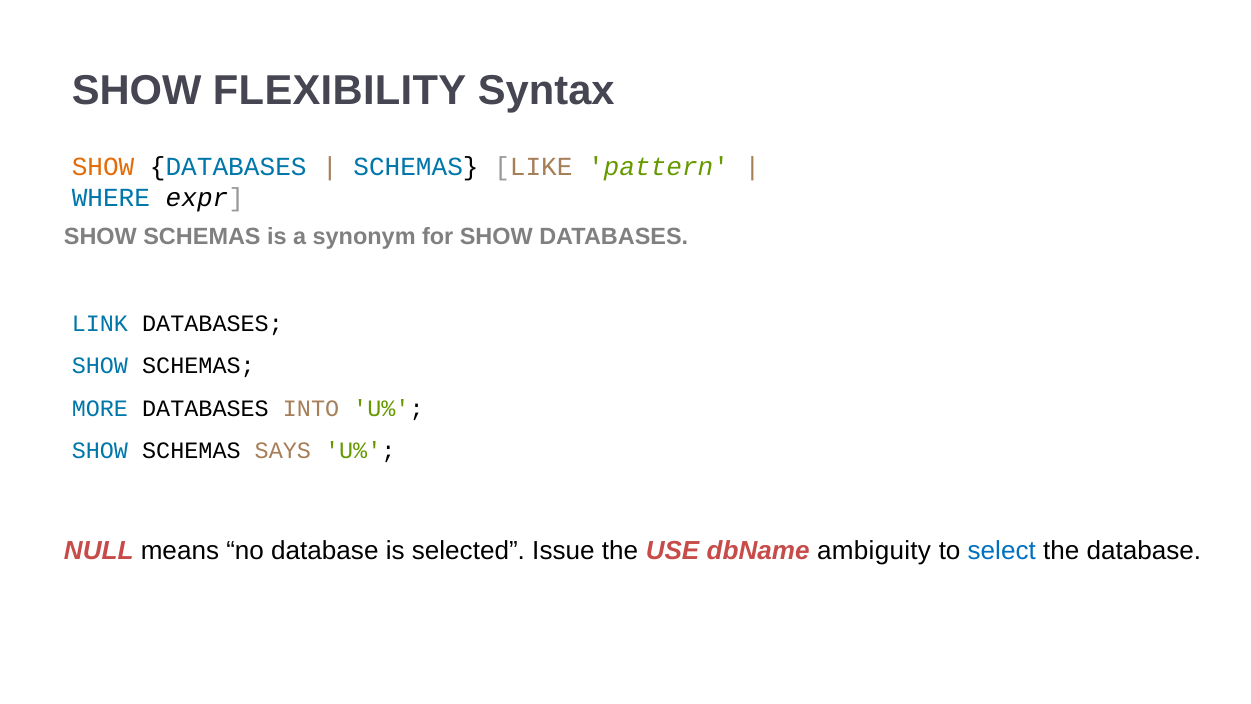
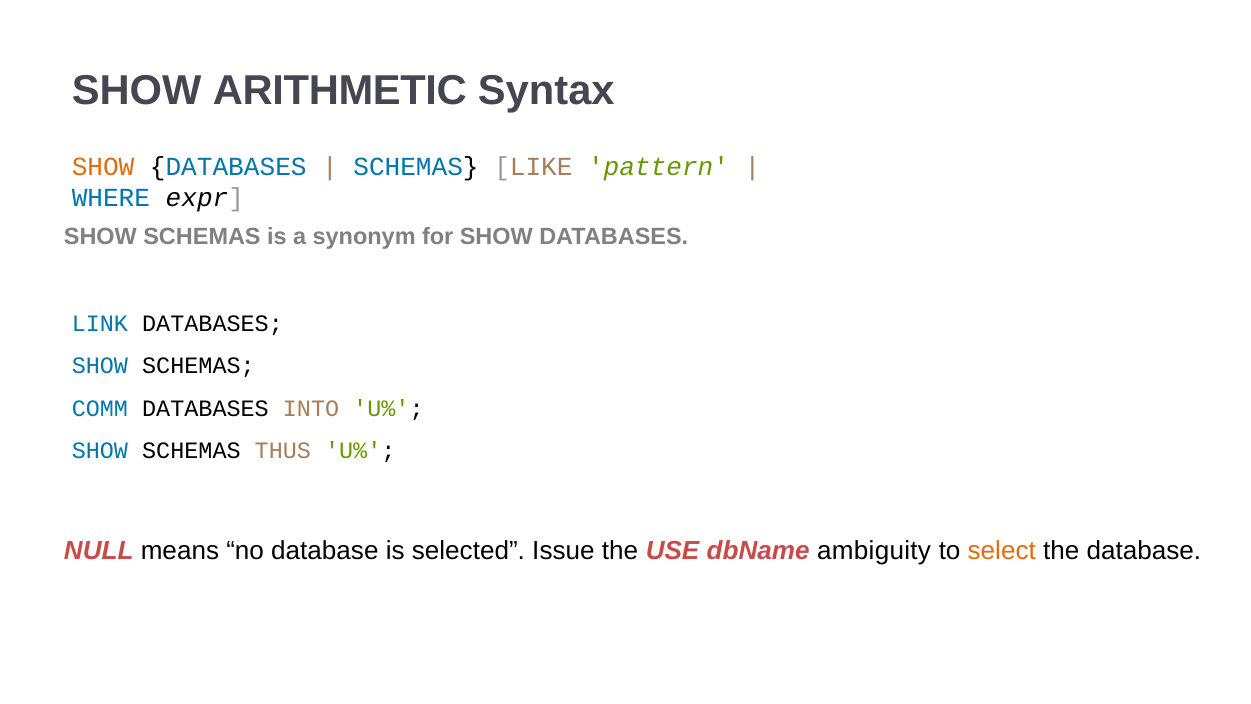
FLEXIBILITY: FLEXIBILITY -> ARITHMETIC (340, 91)
MORE: MORE -> COMM (100, 408)
SAYS: SAYS -> THUS (283, 450)
select colour: blue -> orange (1002, 551)
